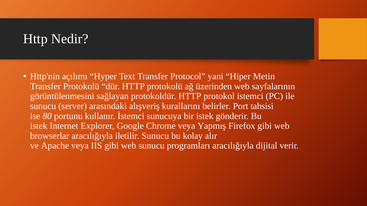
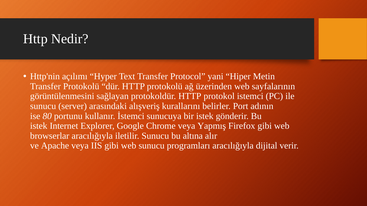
tahsisi: tahsisi -> adının (262, 106)
kolay: kolay -> altına (193, 136)
